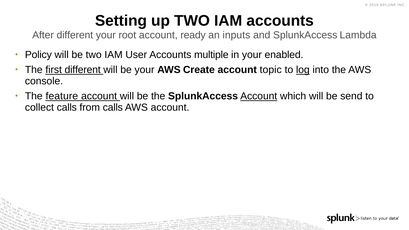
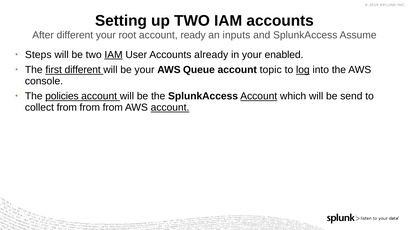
Lambda: Lambda -> Assume (358, 35)
Policy: Policy -> Steps (38, 55)
IAM underline: none -> present (114, 55)
multiple: multiple -> already (211, 55)
Create: Create -> Queue (199, 70)
feature: feature -> policies (62, 96)
collect calls: calls -> from (67, 108)
calls: calls -> from (113, 108)
account underline: none -> present (170, 108)
